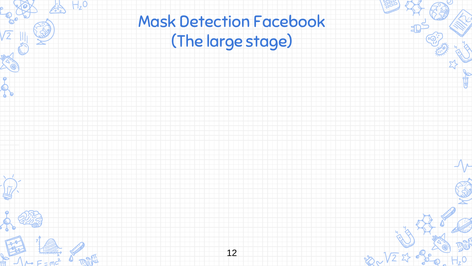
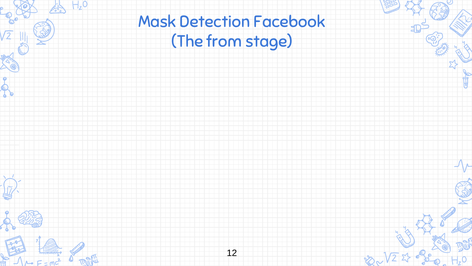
large: large -> from (225, 41)
